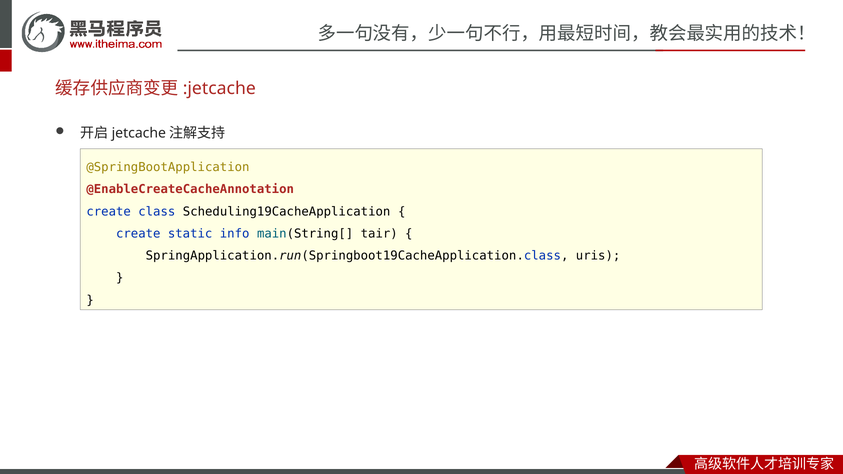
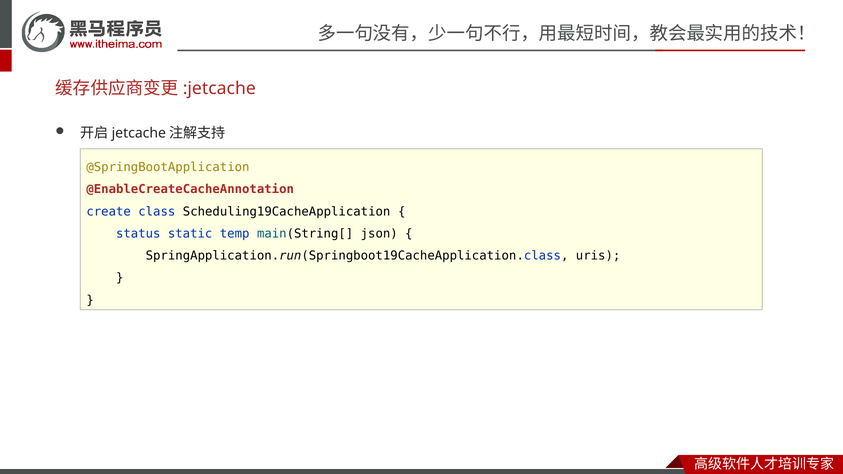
create: create -> status (138, 234)
info: info -> temp (235, 234)
tair: tair -> json (379, 234)
